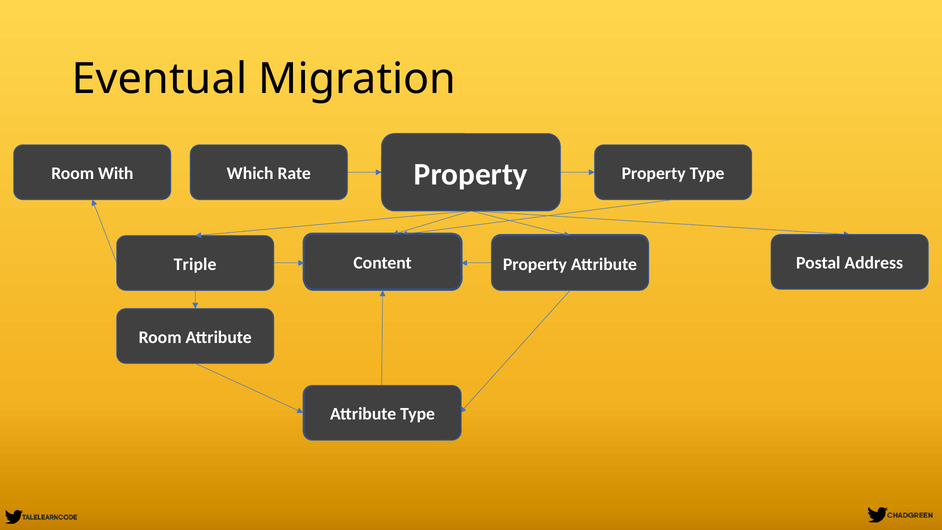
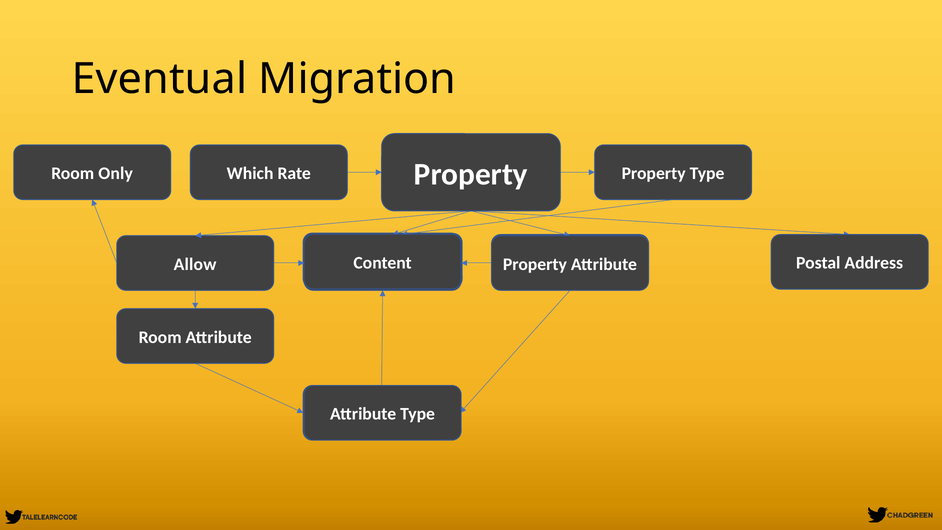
With: With -> Only (116, 173)
Triple: Triple -> Allow (195, 264)
